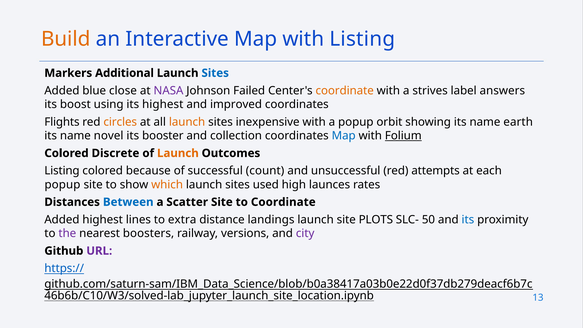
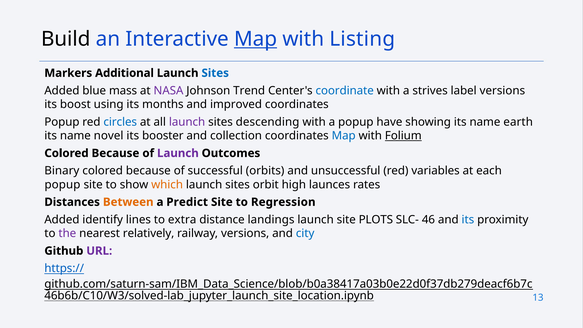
Build colour: orange -> black (66, 39)
Map underline: none -> present (256, 39)
close: close -> mass (123, 91)
Failed: Failed -> Trend (249, 91)
coordinate colour: orange -> blue (345, 91)
label answers: answers -> versions (502, 91)
its highest: highest -> months (163, 104)
Flights: Flights -> Popup (62, 122)
circles colour: orange -> blue (120, 122)
launch colour: orange -> purple (187, 122)
inexpensive: inexpensive -> descending (268, 122)
orbit: orbit -> have (389, 122)
Discrete: Discrete -> Because (115, 153)
Launch colour: orange -> purple (178, 153)
Listing: Listing -> Binary (62, 171)
count: count -> orbits (265, 171)
attempts: attempts -> variables (436, 171)
used: used -> orbit (266, 185)
Between colour: blue -> orange (128, 202)
Scatter: Scatter -> Predict (187, 202)
to Coordinate: Coordinate -> Regression (283, 202)
Added highest: highest -> identify (103, 219)
50: 50 -> 46 (428, 219)
boosters: boosters -> relatively (149, 233)
city colour: purple -> blue (305, 233)
